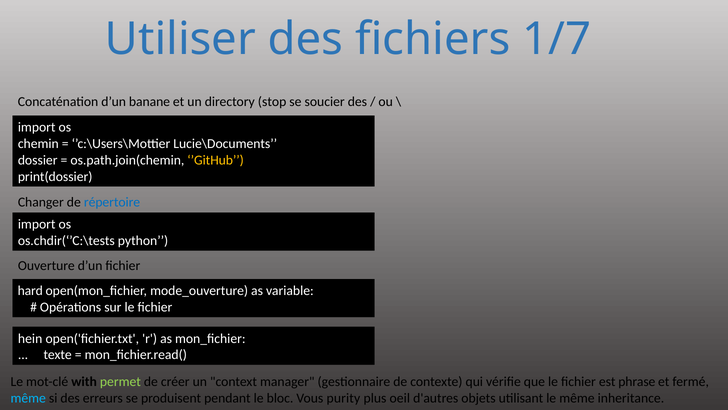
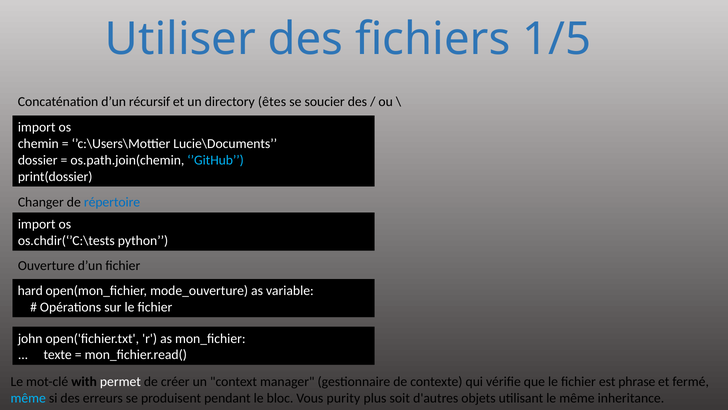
1/7: 1/7 -> 1/5 (557, 39)
banane: banane -> récursif (150, 102)
stop: stop -> êtes (272, 102)
’GitHub colour: yellow -> light blue (216, 160)
hein: hein -> john (30, 338)
permet colour: light green -> white (120, 381)
oeil: oeil -> soit (400, 398)
